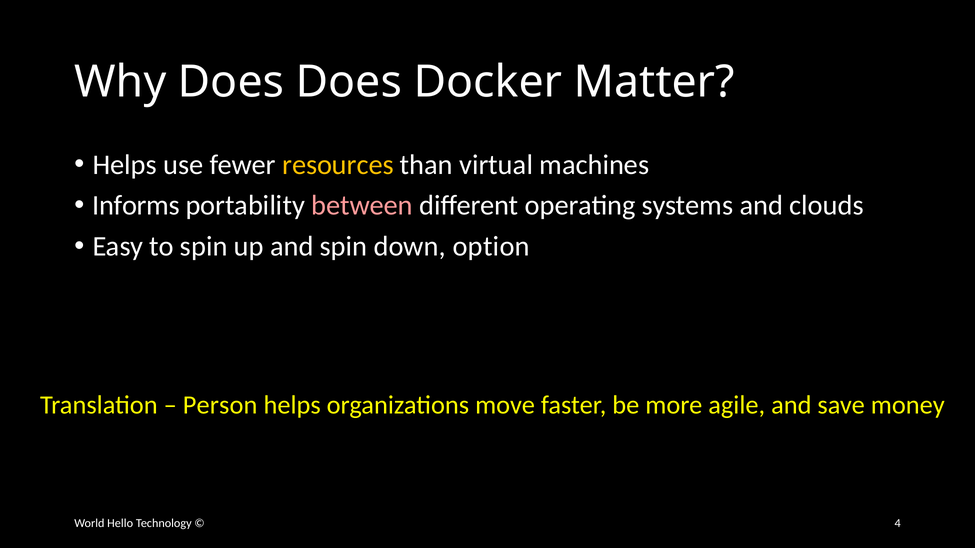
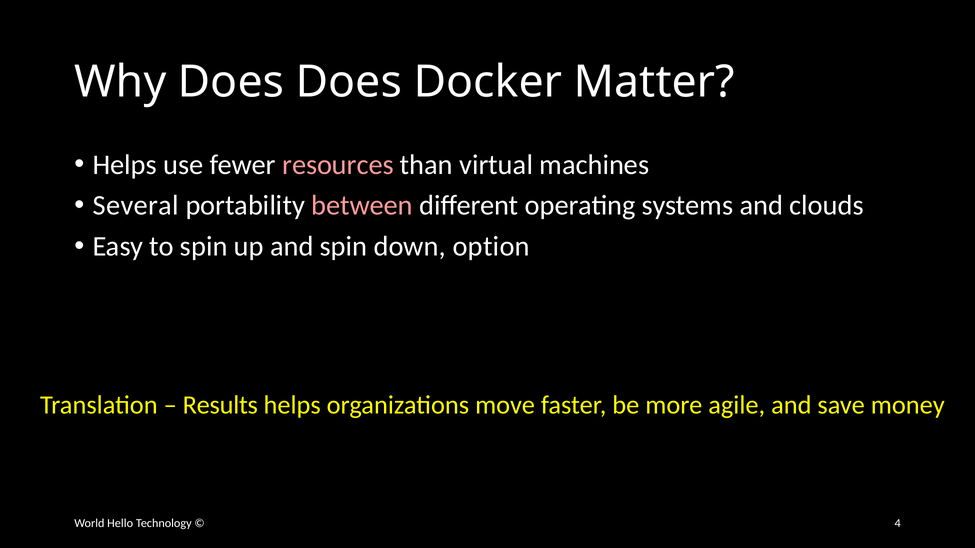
resources colour: yellow -> pink (338, 165)
Informs: Informs -> Several (136, 206)
Person: Person -> Results (220, 406)
